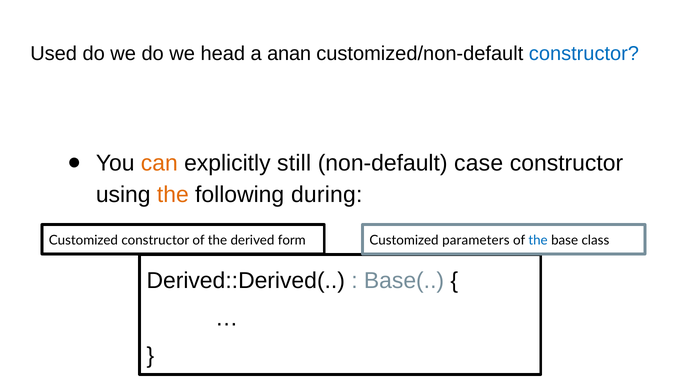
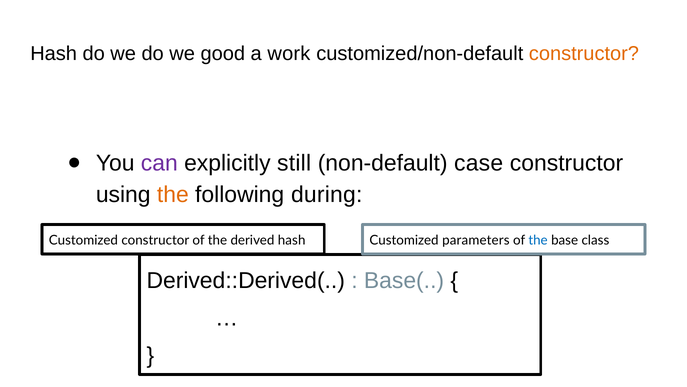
Used: Used -> Hash (54, 54)
head: head -> good (223, 54)
anan: anan -> work (289, 54)
constructor colour: blue -> orange (584, 54)
can colour: orange -> purple (159, 163)
derived form: form -> hash (292, 240)
